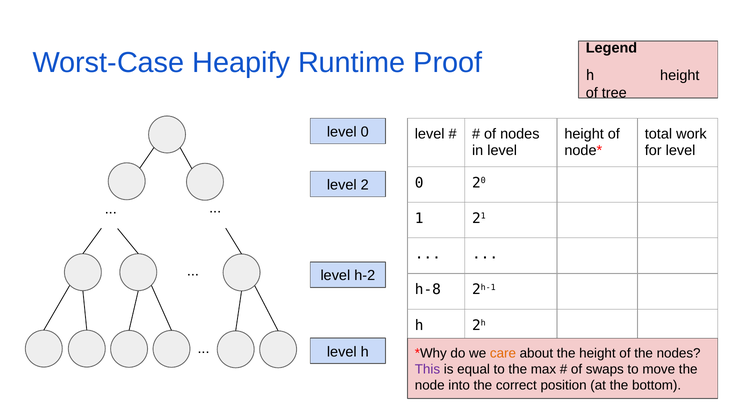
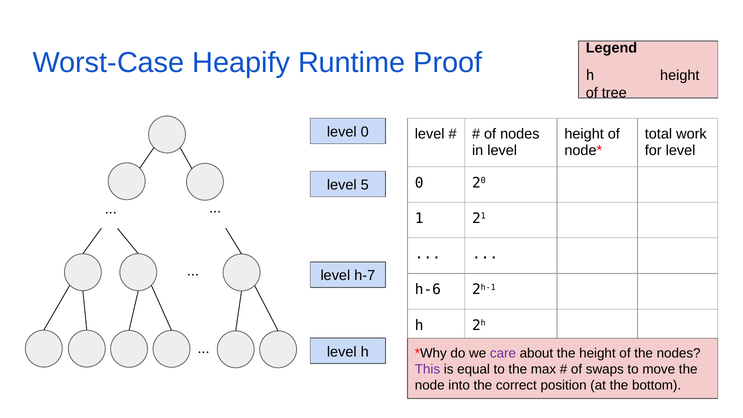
2: 2 -> 5 (365, 185)
h-2: h-2 -> h-7 (365, 276)
h-8: h-8 -> h-6 (428, 290)
care colour: orange -> purple (503, 353)
